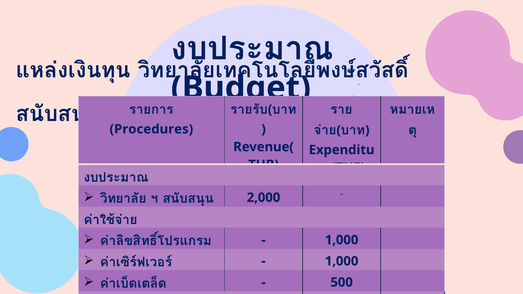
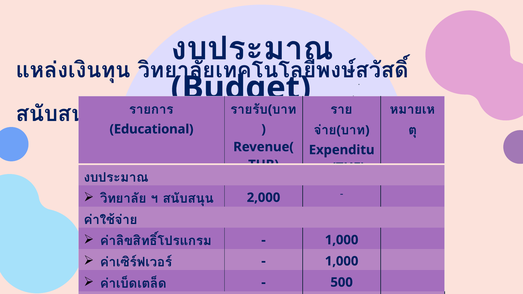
Procedures: Procedures -> Educational (151, 129)
